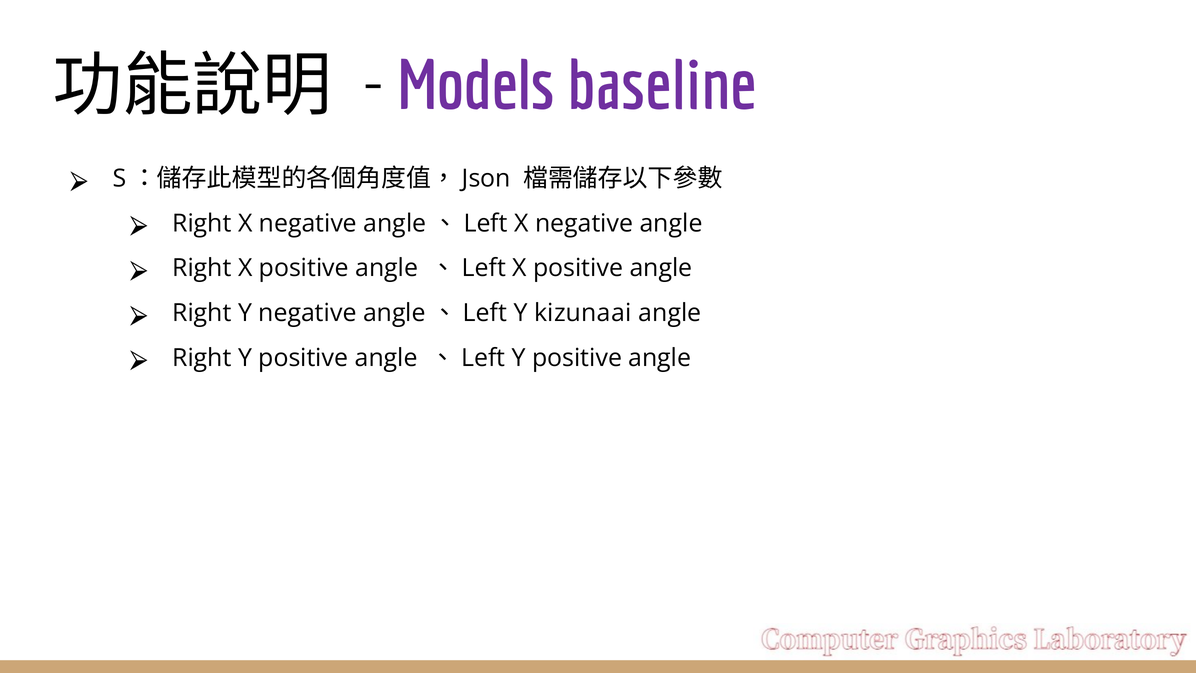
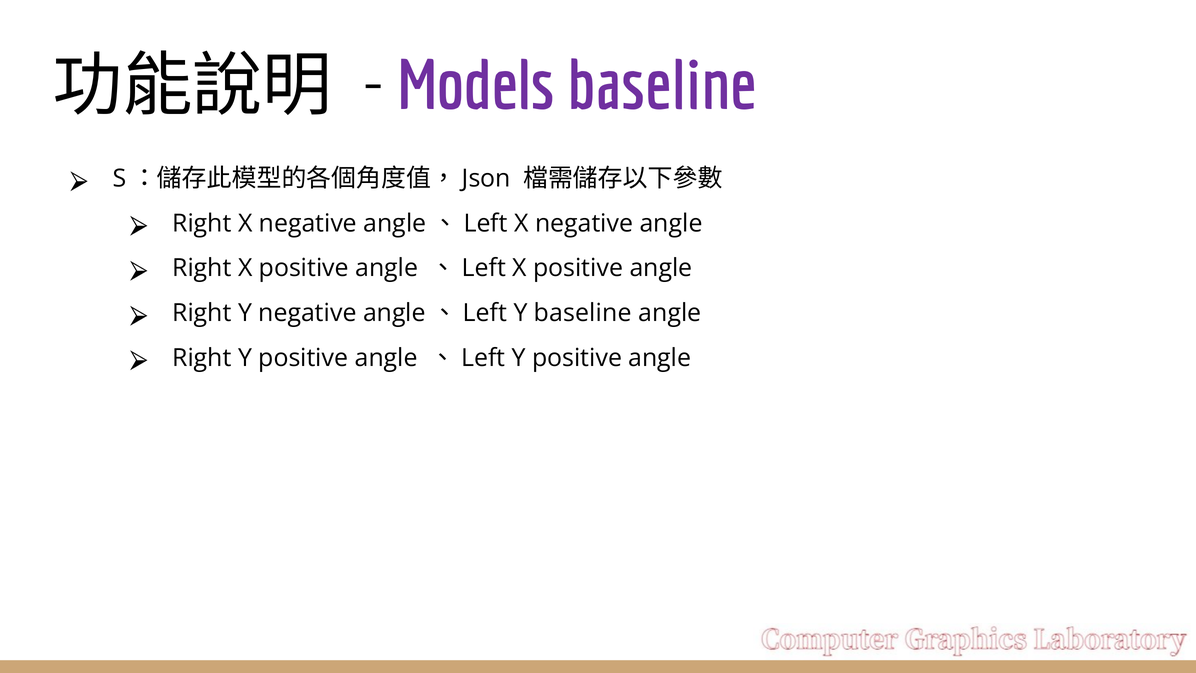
Y kizunaai: kizunaai -> baseline (583, 313)
